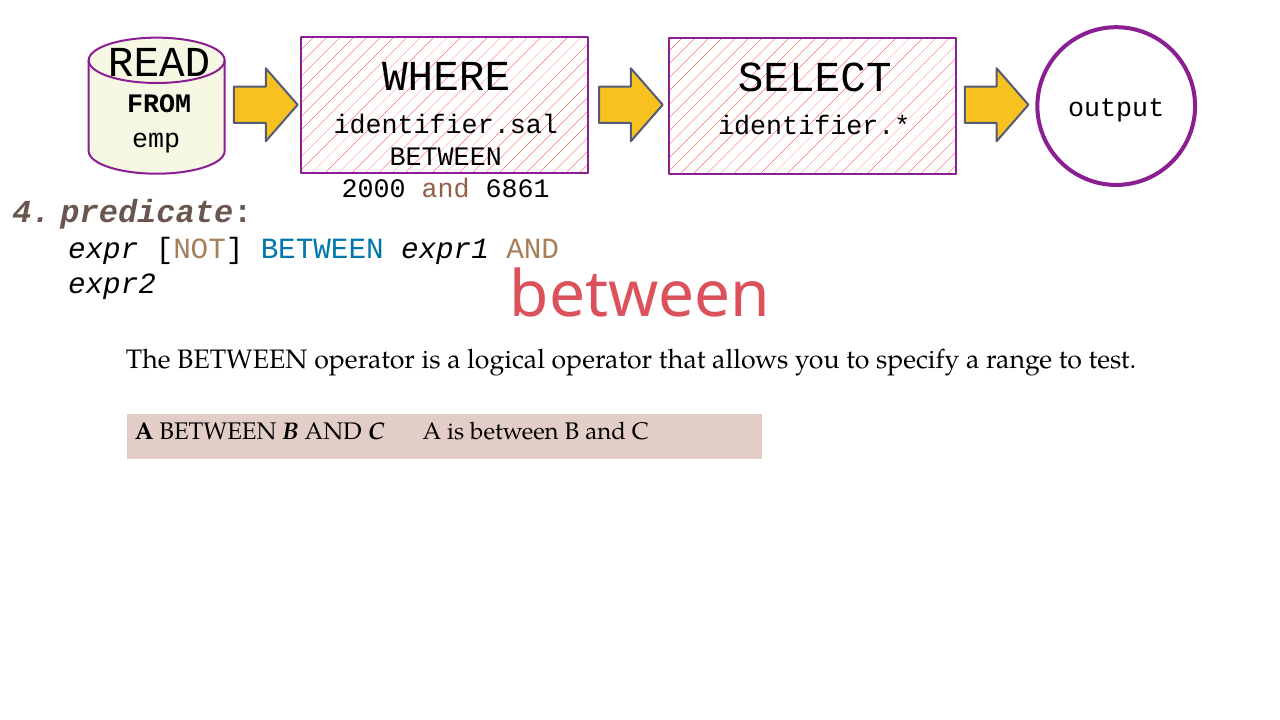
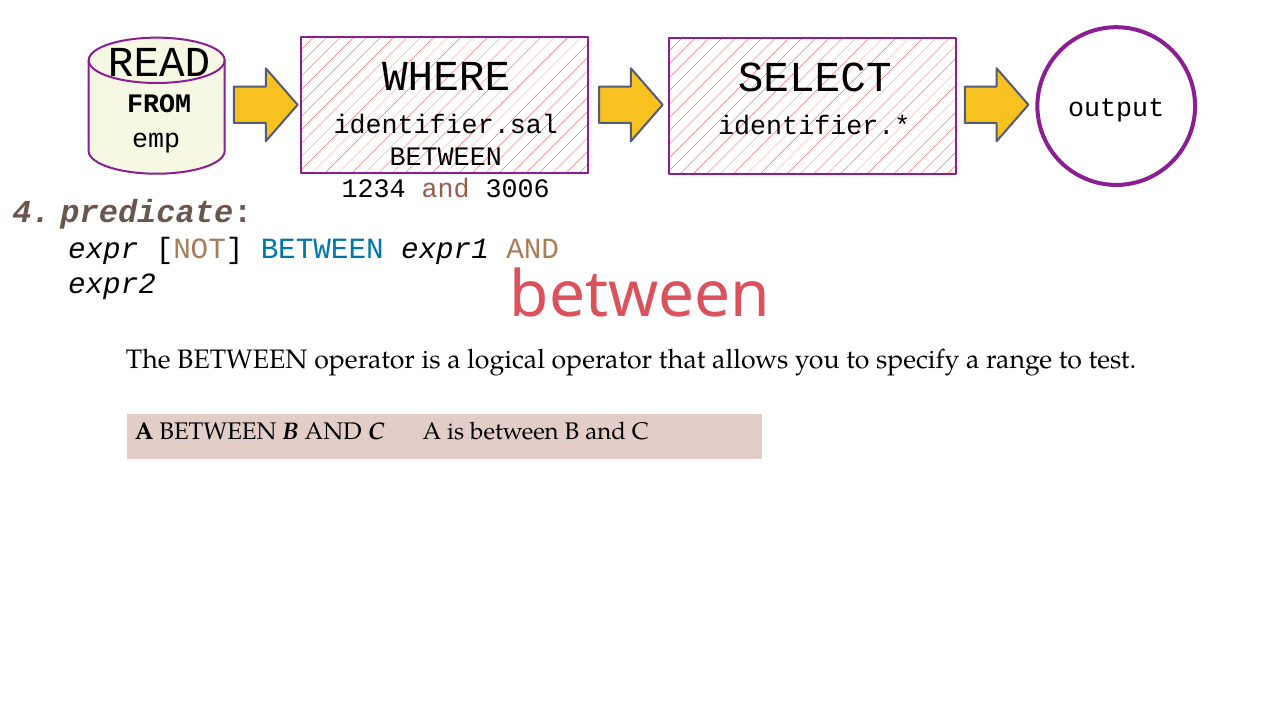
2000: 2000 -> 1234 (374, 189)
6861: 6861 -> 3006 (518, 189)
